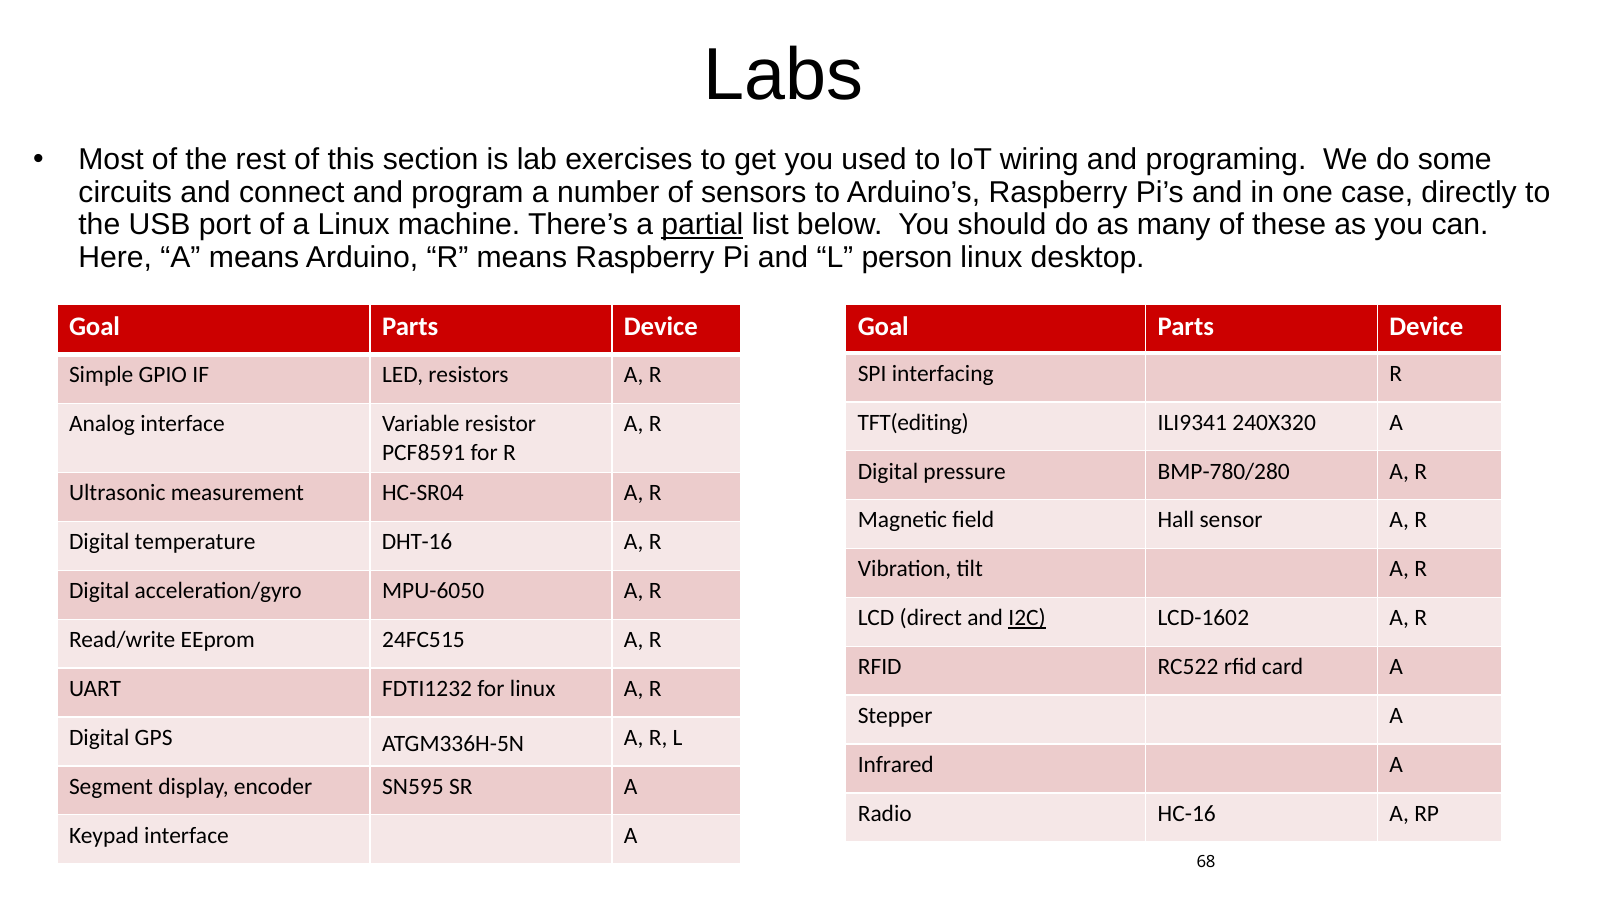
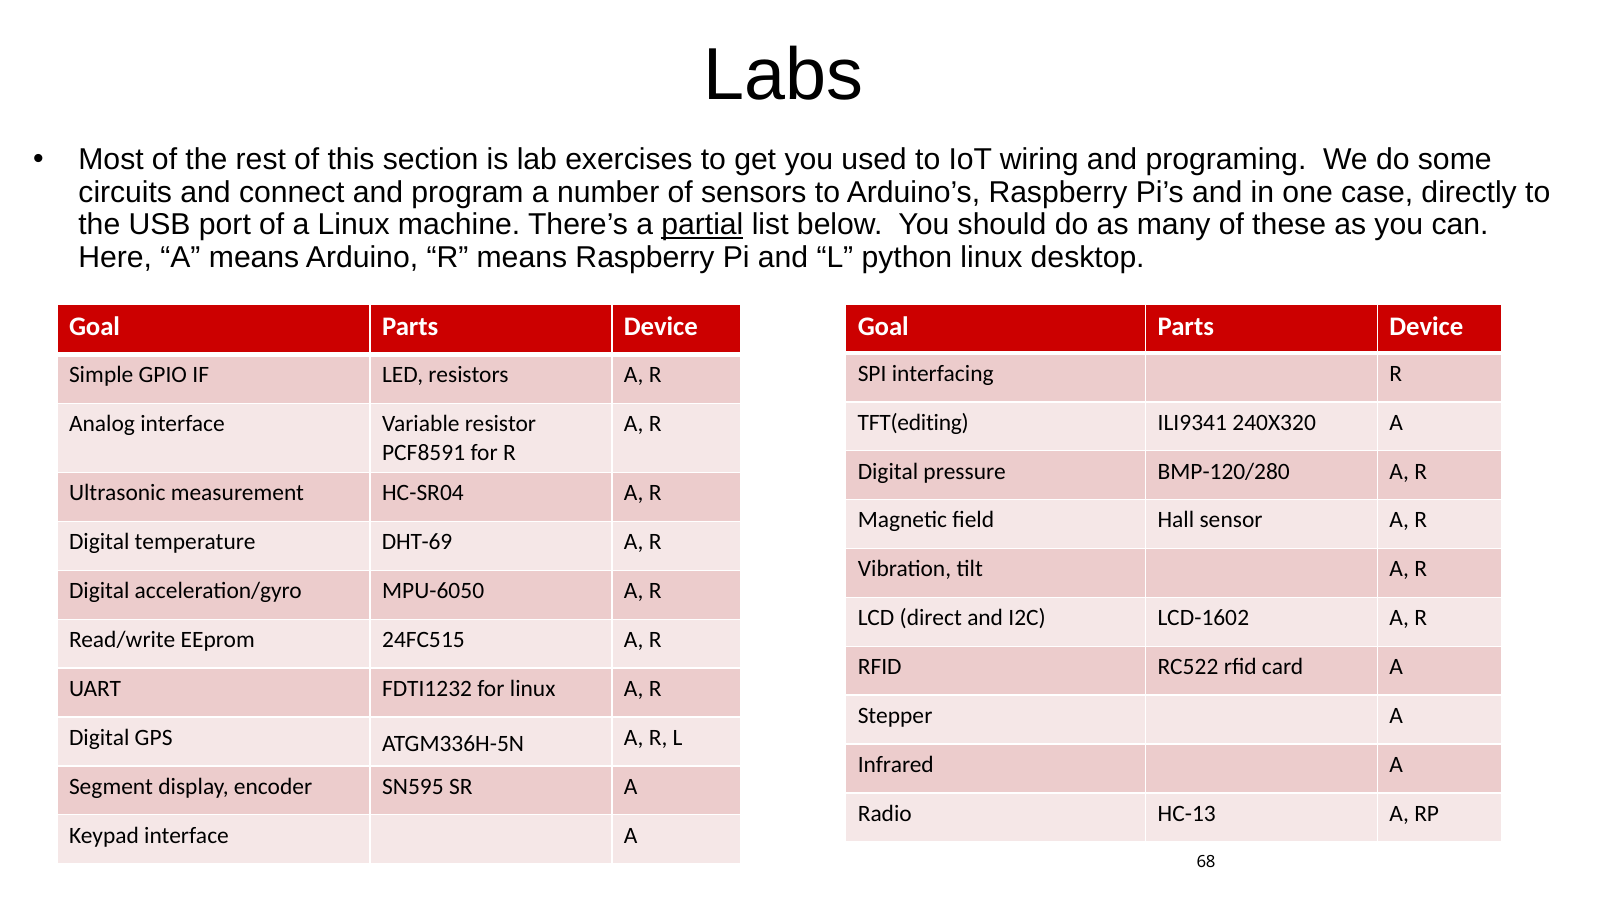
person: person -> python (907, 258)
BMP-780/280: BMP-780/280 -> BMP-120/280 (1224, 472)
DHT-16: DHT-16 -> DHT-69 (417, 542)
I2C underline: present -> none (1027, 618)
HC-16: HC-16 -> HC-13 (1187, 814)
